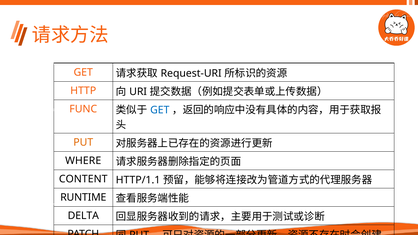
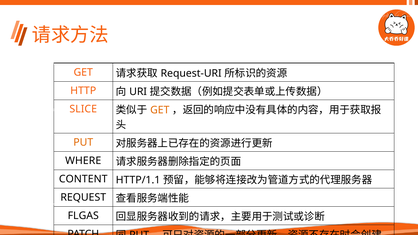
FUNC: FUNC -> SLICE (83, 109)
GET colour: blue -> orange (160, 110)
RUNTIME: RUNTIME -> REQUEST (83, 198)
DELTA: DELTA -> FLGAS (83, 216)
